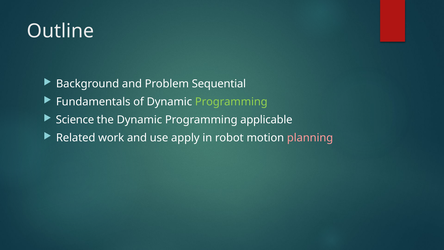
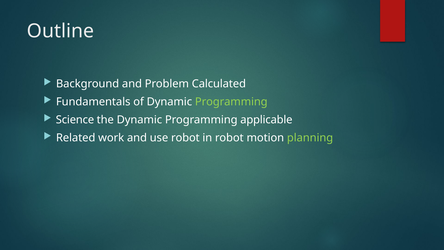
Sequential: Sequential -> Calculated (219, 84)
use apply: apply -> robot (185, 138)
planning colour: pink -> light green (310, 138)
